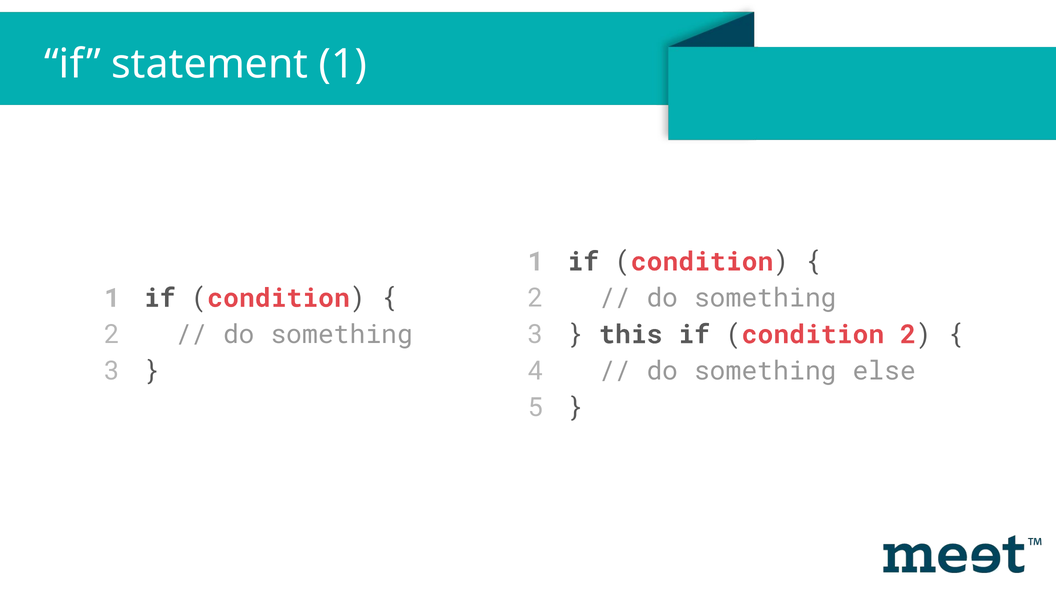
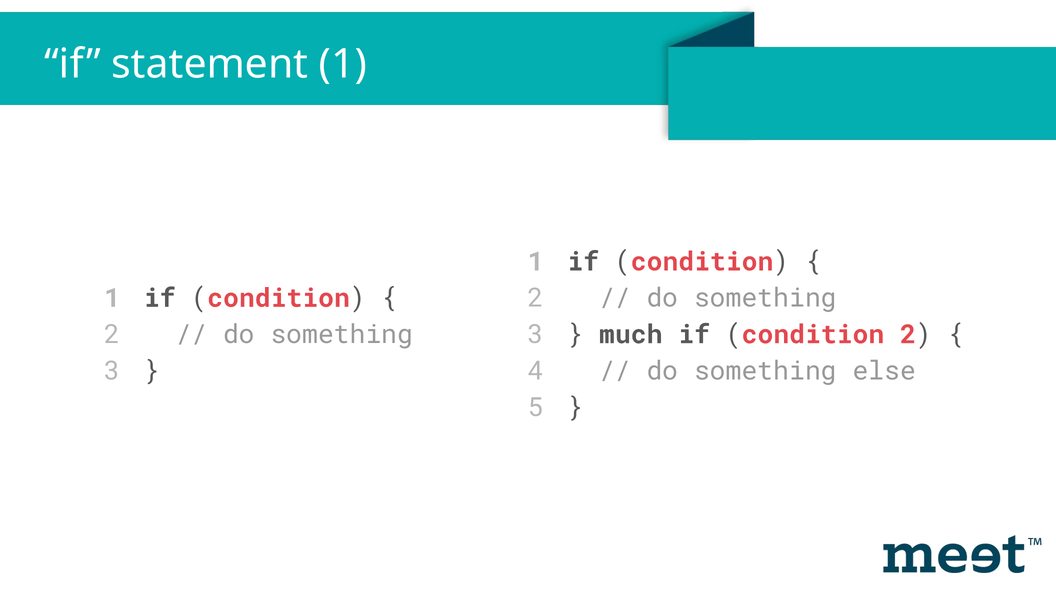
this: this -> much (631, 335)
